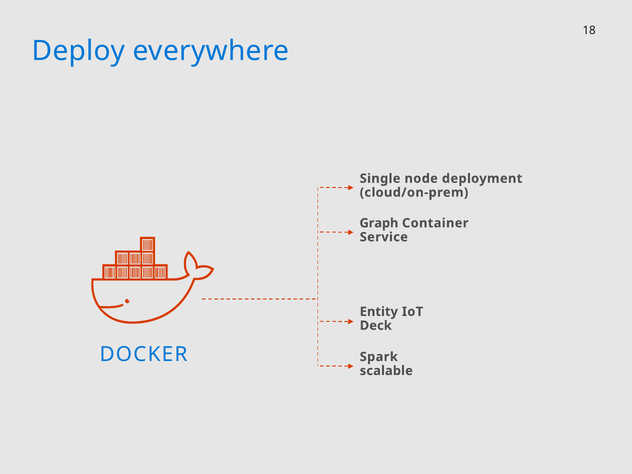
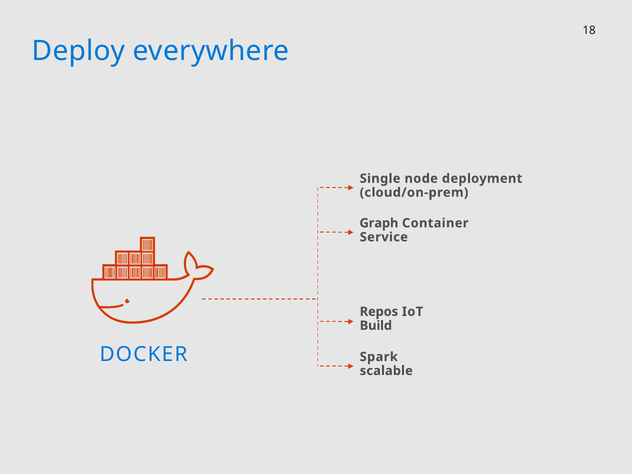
Entity: Entity -> Repos (379, 312)
Deck: Deck -> Build (376, 326)
